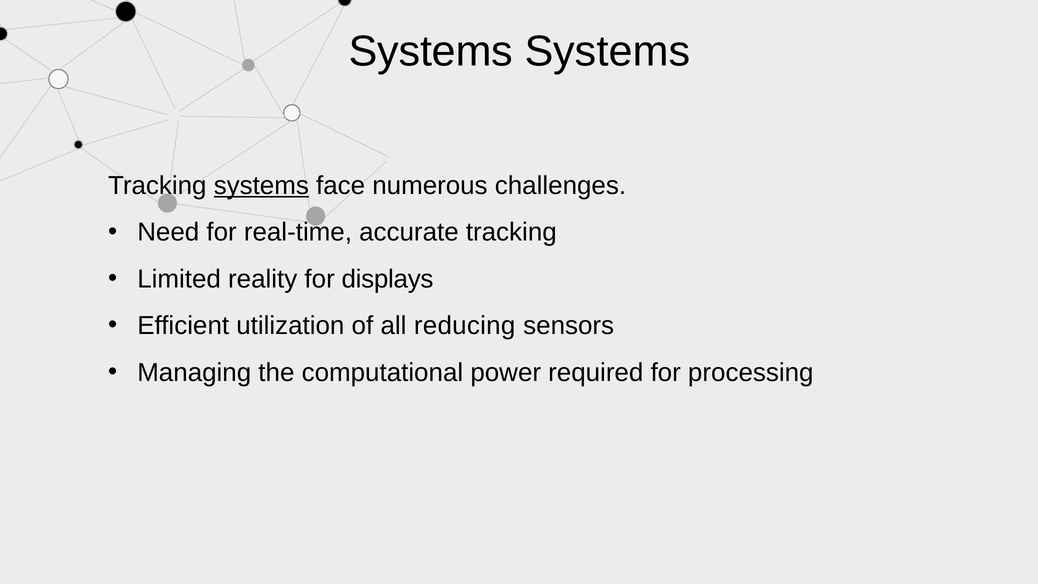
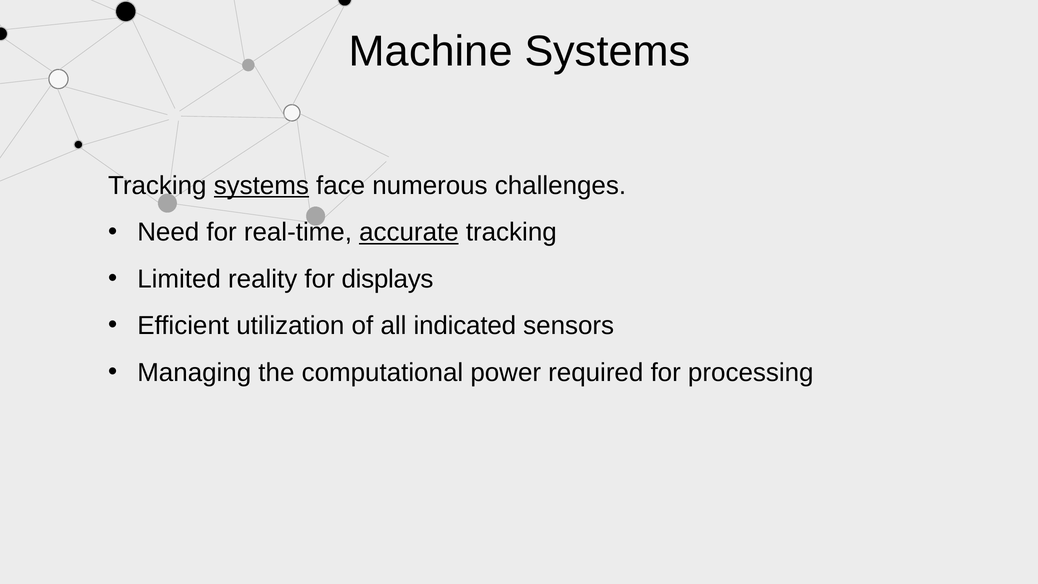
Systems: Systems -> Machine (431, 52)
accurate underline: none -> present (409, 232)
reducing: reducing -> indicated (465, 326)
